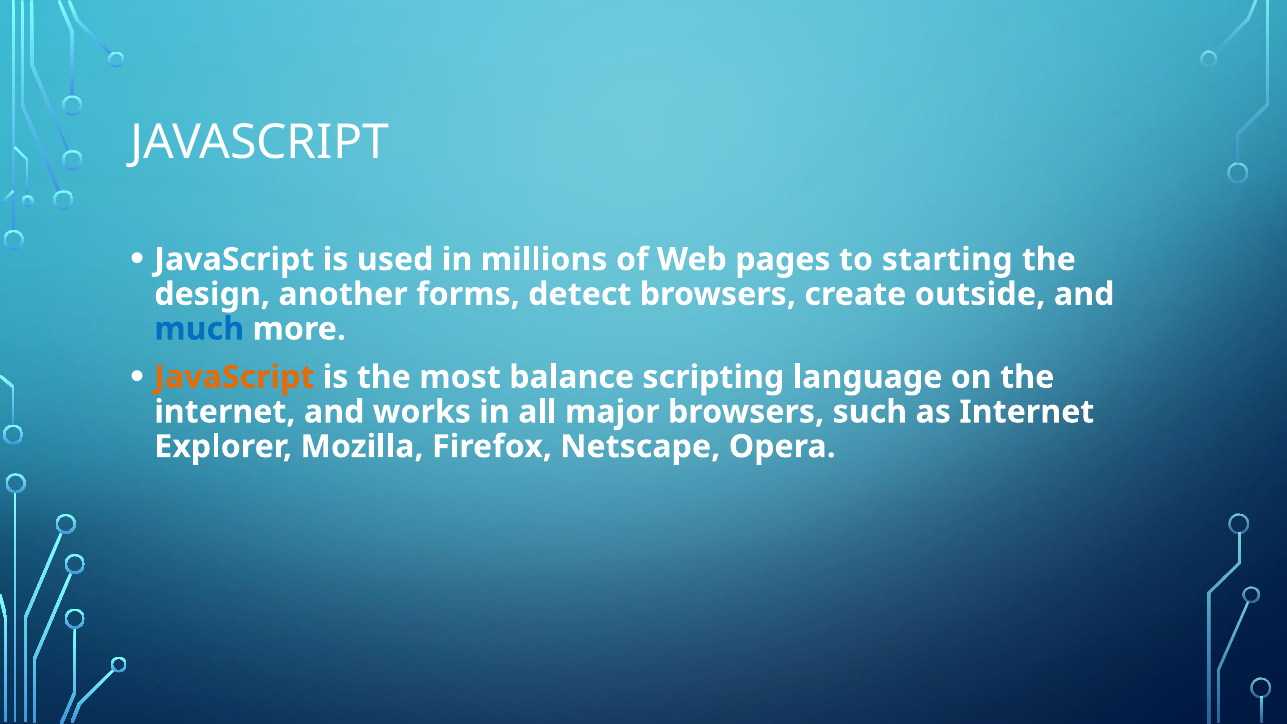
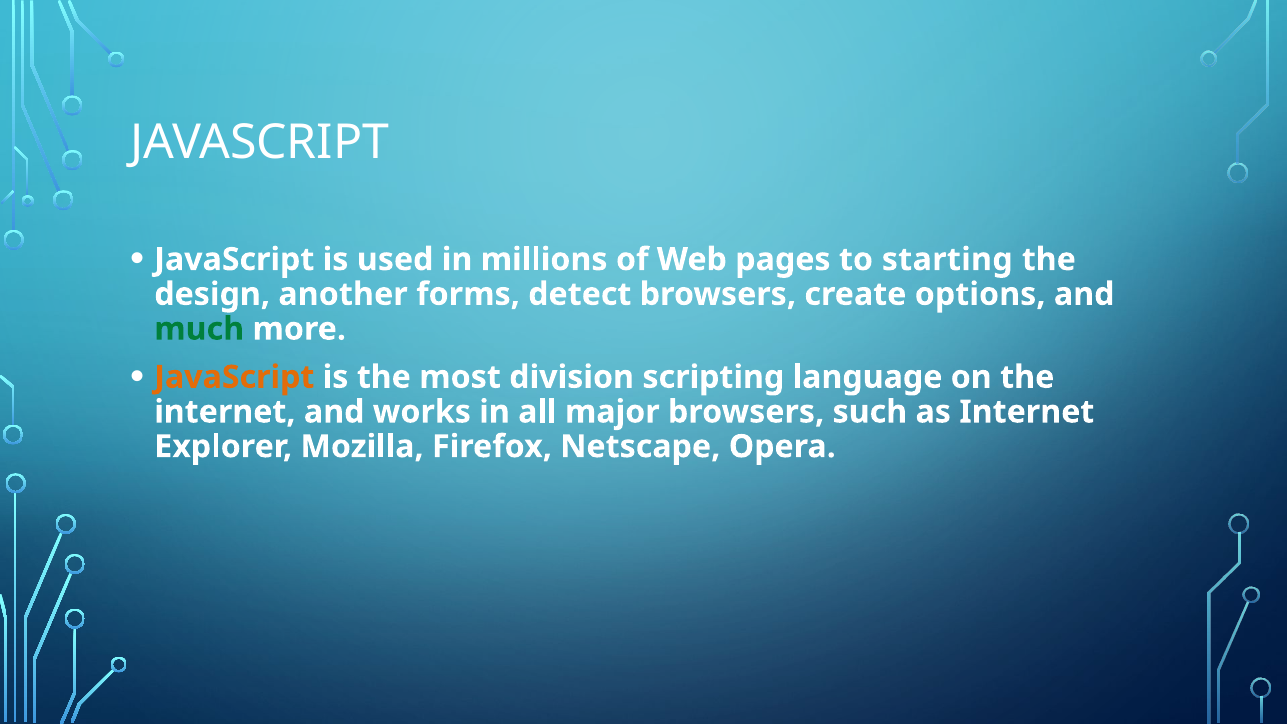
outside: outside -> options (980, 294)
much colour: blue -> green (199, 329)
balance: balance -> division (572, 377)
